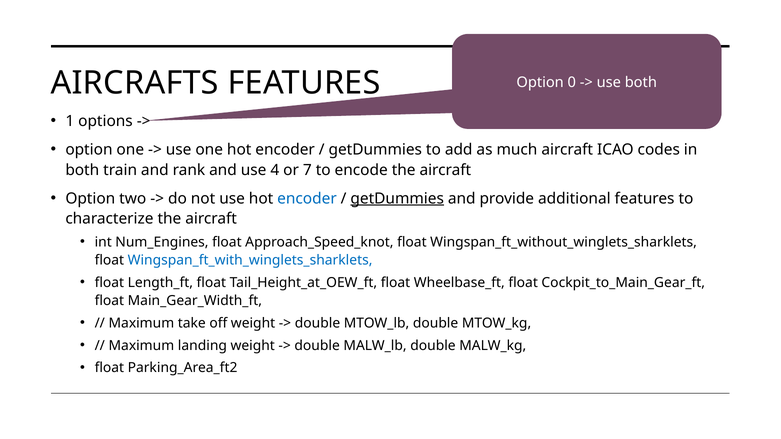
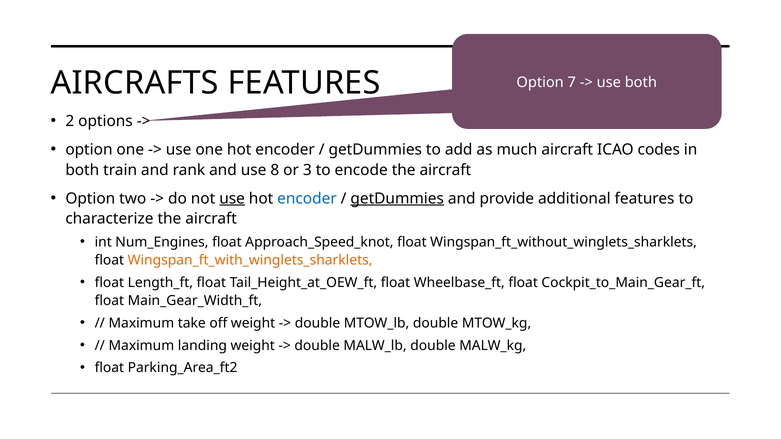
0: 0 -> 7 (572, 82)
1: 1 -> 2 (70, 121)
4: 4 -> 8 (275, 170)
7: 7 -> 3 (307, 170)
use underline: none -> present (232, 199)
Wingspan_ft_with_winglets_sharklets colour: blue -> orange (250, 260)
